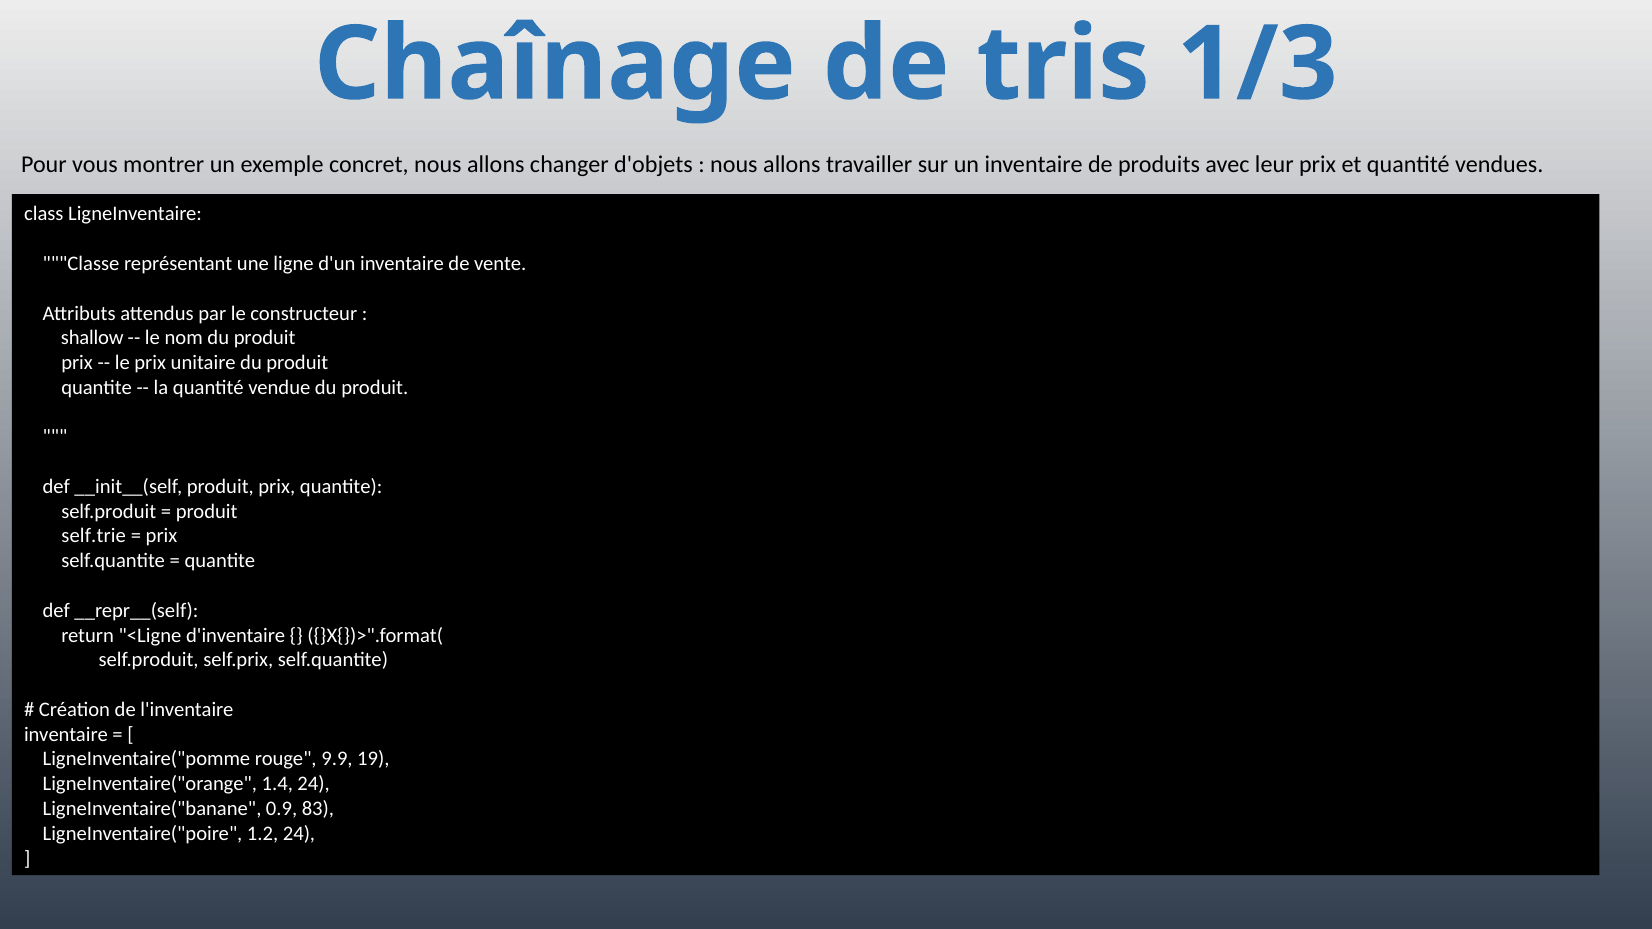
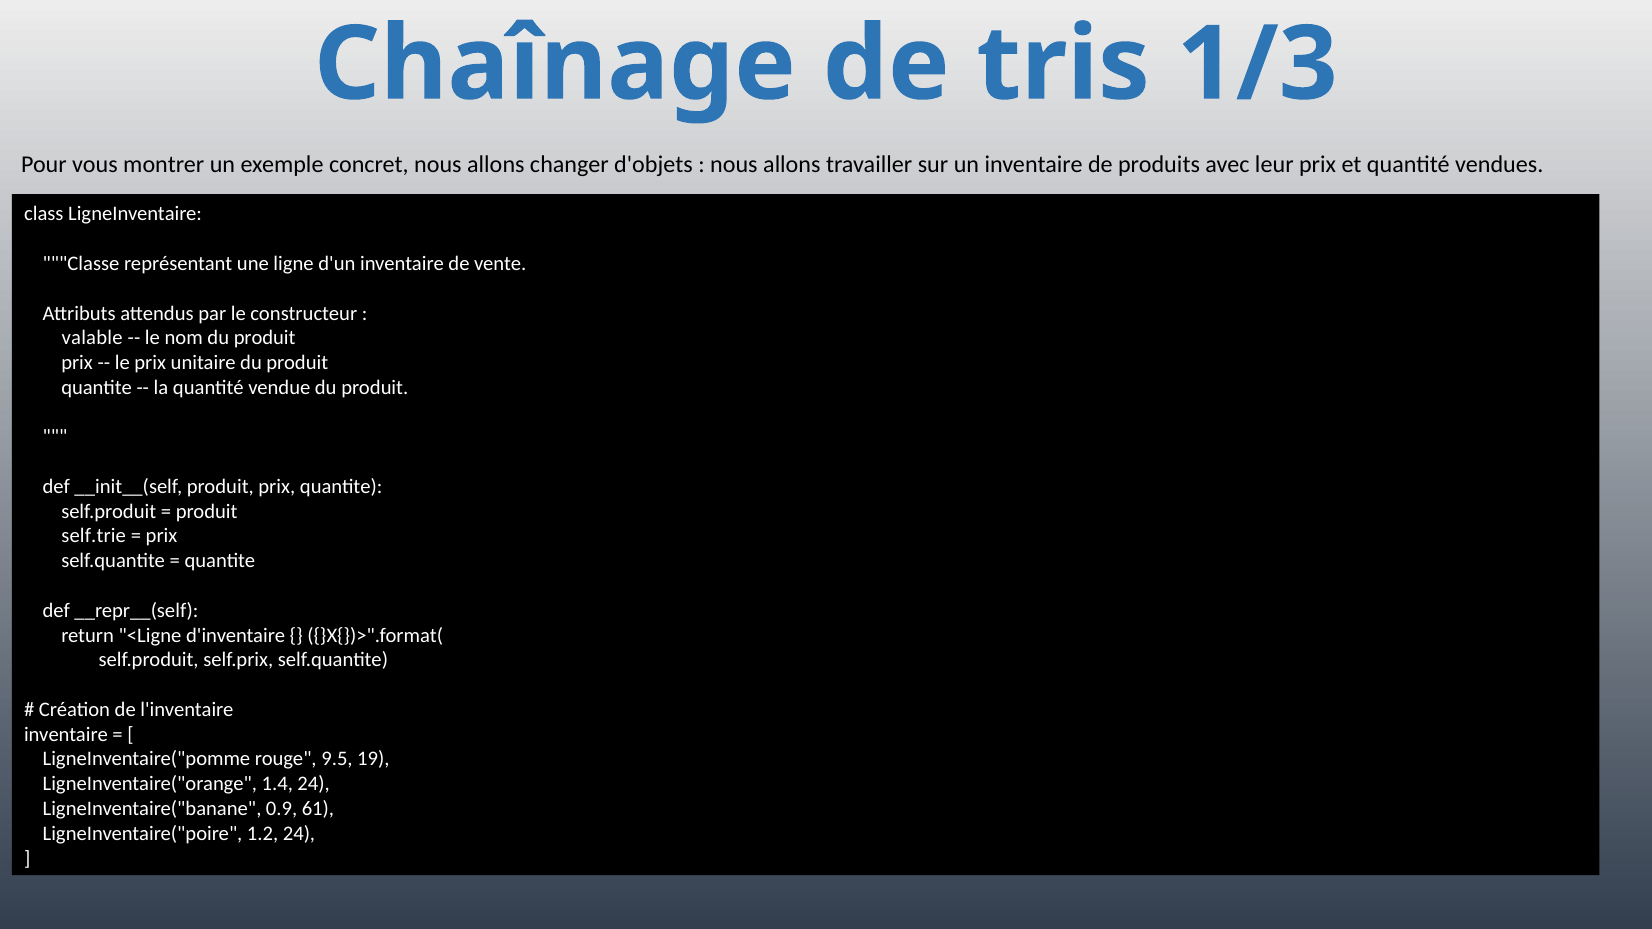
shallow: shallow -> valable (92, 338)
9.9: 9.9 -> 9.5 (337, 759)
83: 83 -> 61 (318, 809)
